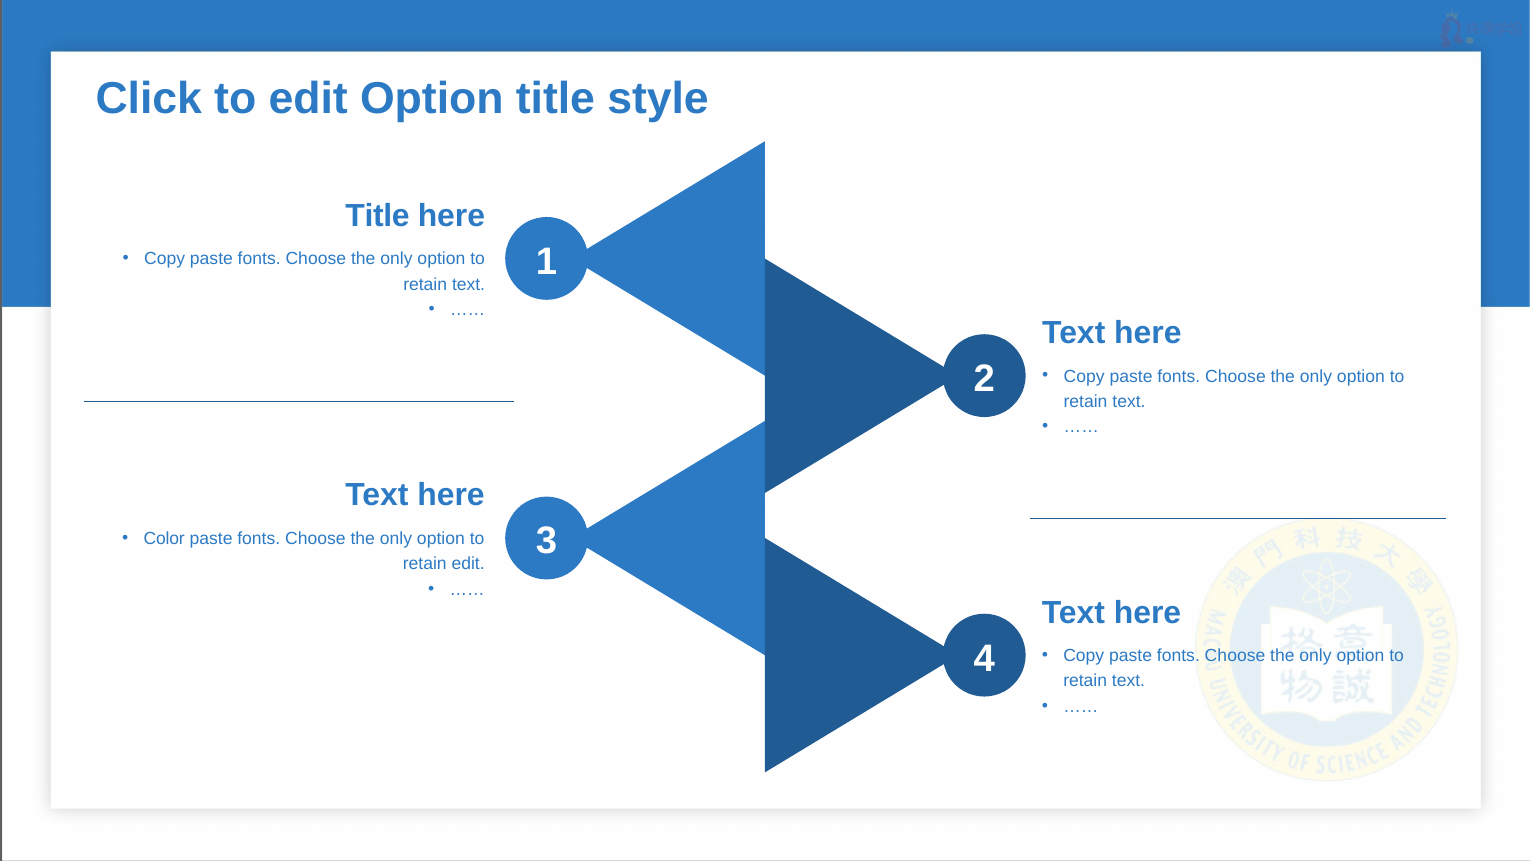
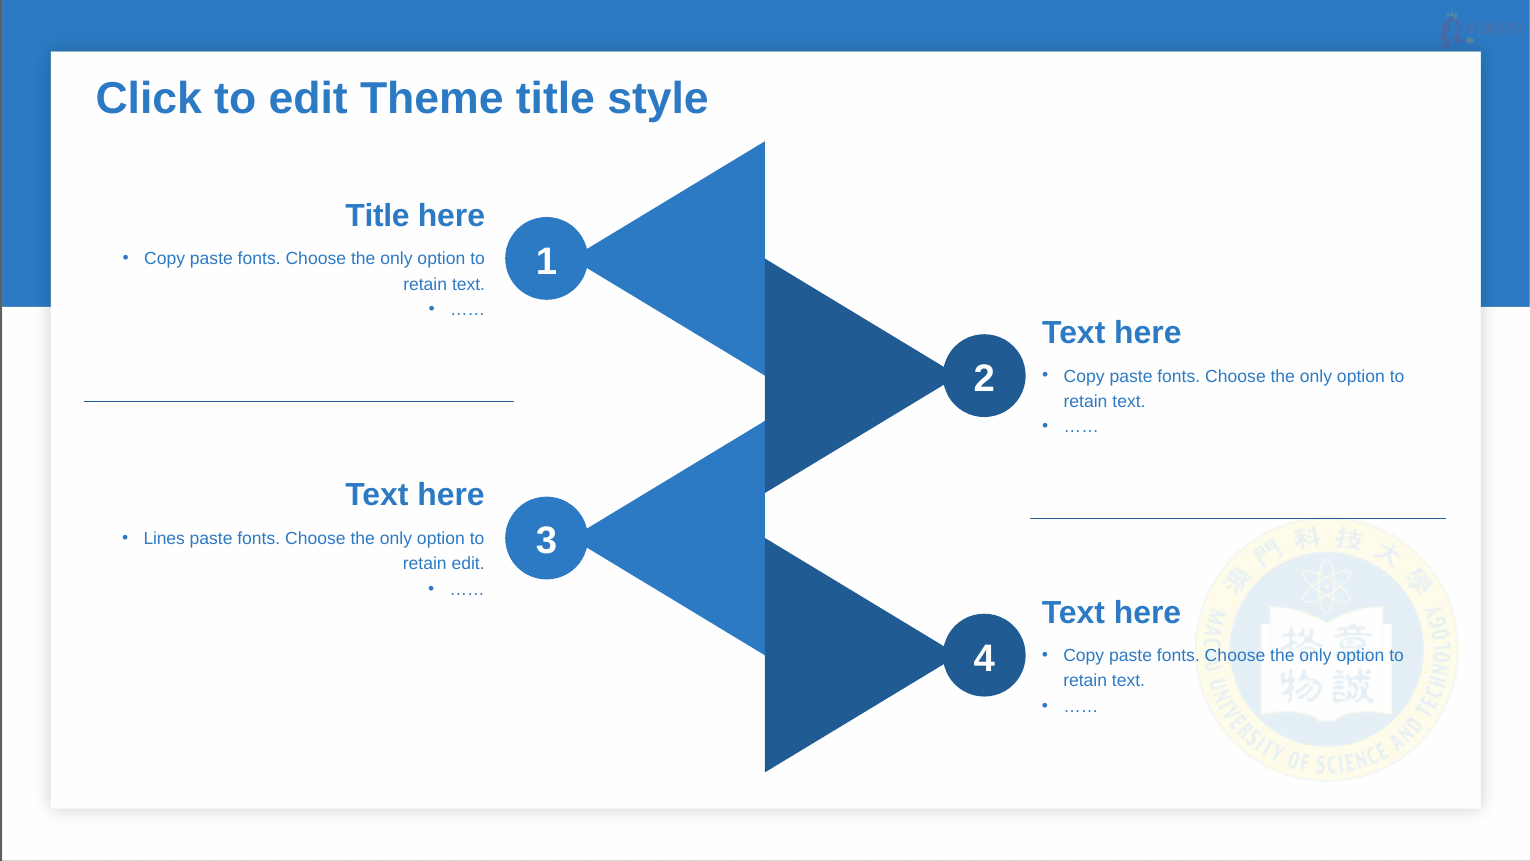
edit Option: Option -> Theme (432, 99)
Color: Color -> Lines (164, 538)
